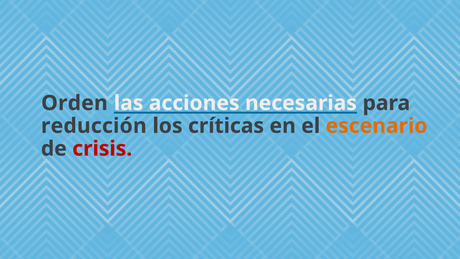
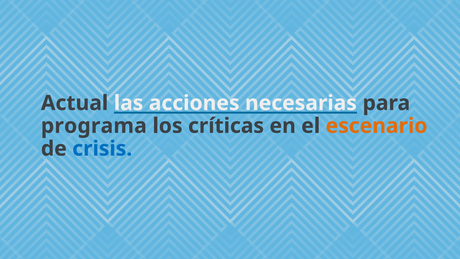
Orden: Orden -> Actual (75, 103)
reducción: reducción -> programa (94, 126)
crisis colour: red -> blue (102, 149)
